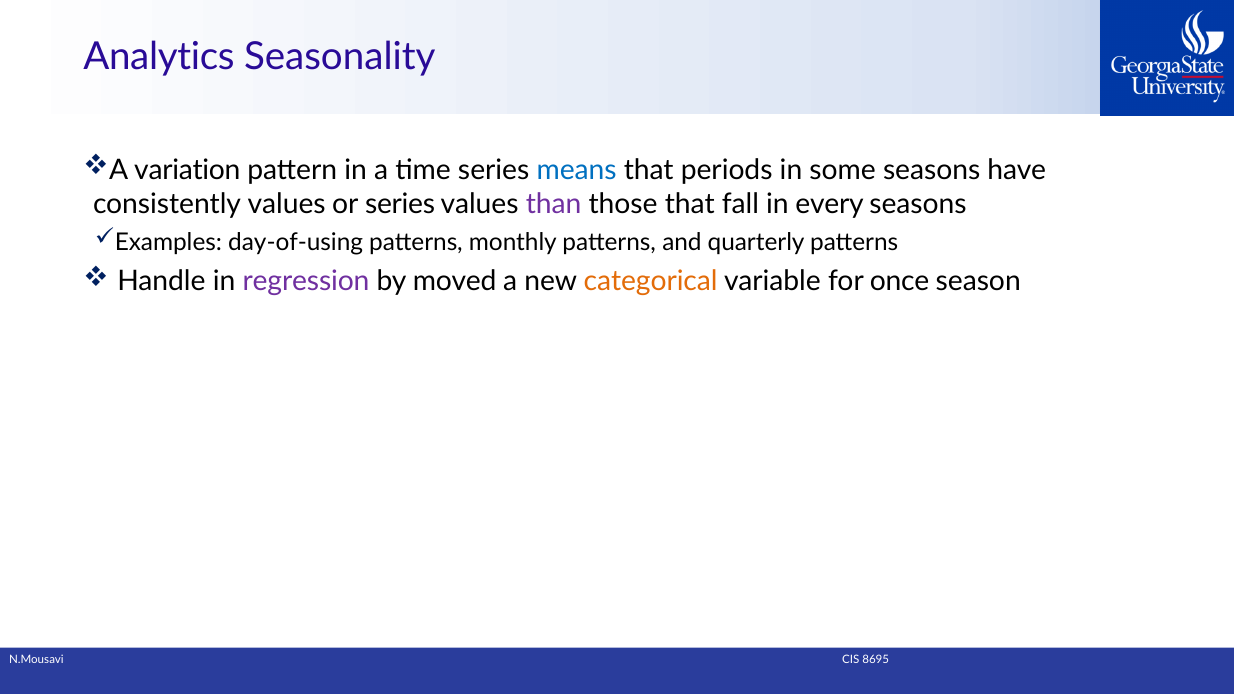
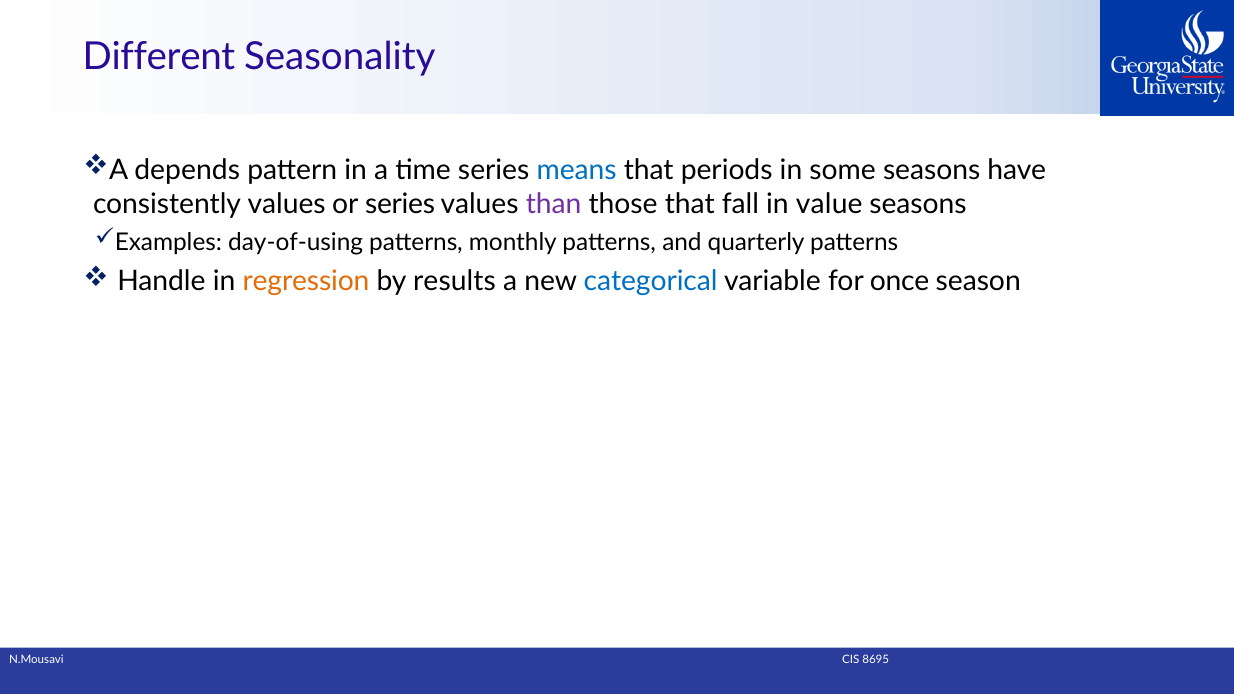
Analytics: Analytics -> Different (159, 57)
variation: variation -> depends (187, 170)
every: every -> value (829, 204)
regression colour: purple -> orange (306, 282)
moved: moved -> results (454, 282)
categorical colour: orange -> blue (651, 282)
